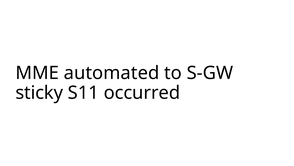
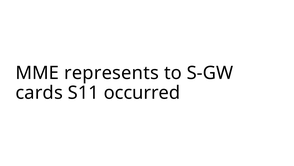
automated: automated -> represents (111, 73)
sticky: sticky -> cards (39, 92)
